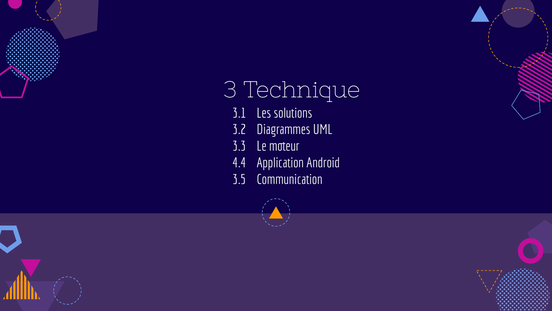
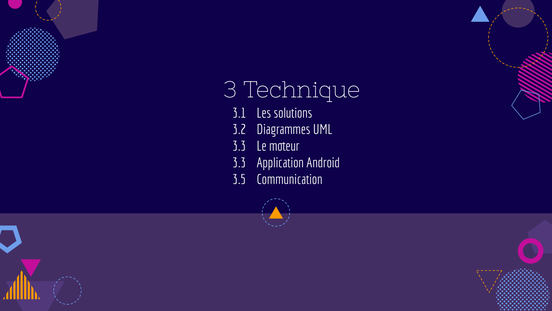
4.4: 4.4 -> 3.3 (239, 163)
